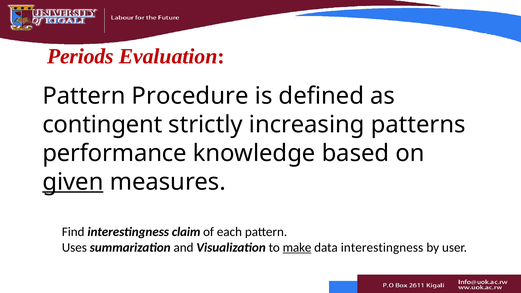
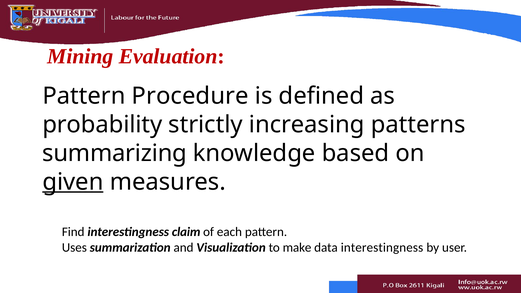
Periods: Periods -> Mining (80, 56)
contingent: contingent -> probability (102, 125)
performance: performance -> summarizing (115, 153)
make underline: present -> none (297, 247)
